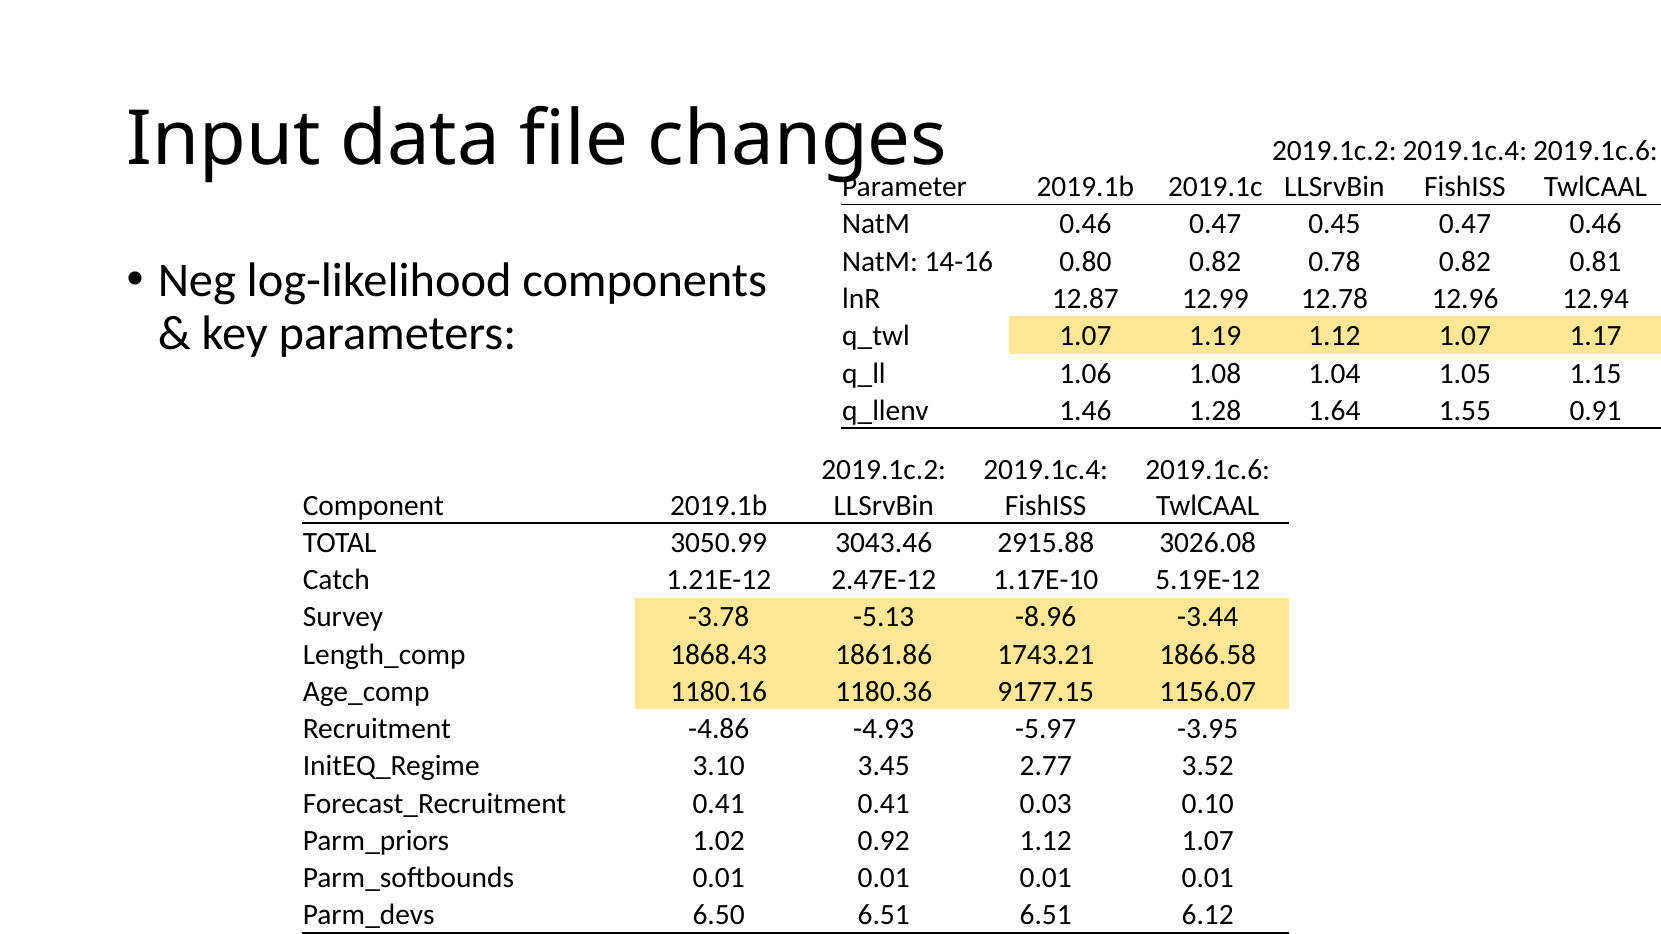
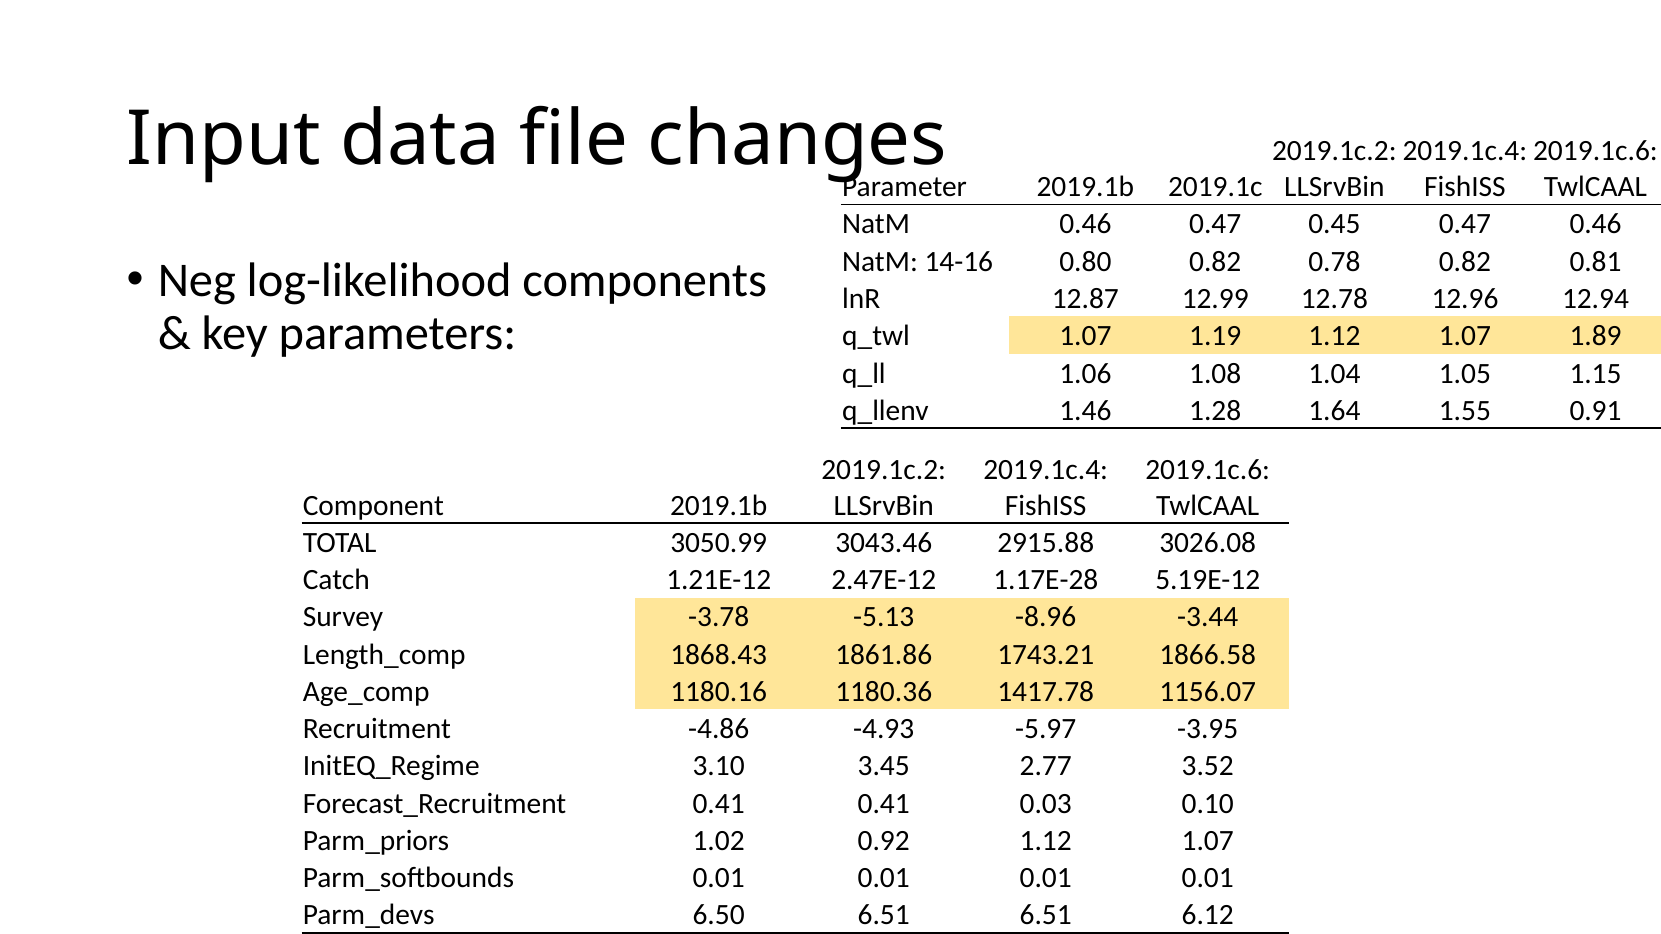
1.17: 1.17 -> 1.89 (1596, 336)
1.17E-10: 1.17E-10 -> 1.17E-28 (1046, 580)
9177.15: 9177.15 -> 1417.78 (1046, 692)
